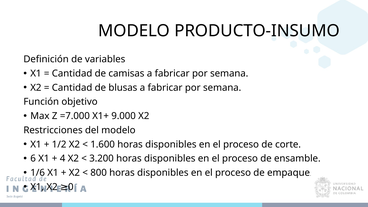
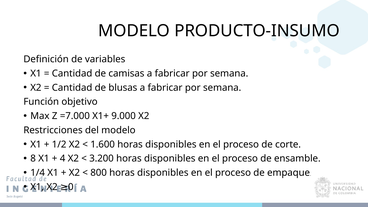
6: 6 -> 8 (33, 159)
1/6: 1/6 -> 1/4 (38, 173)
